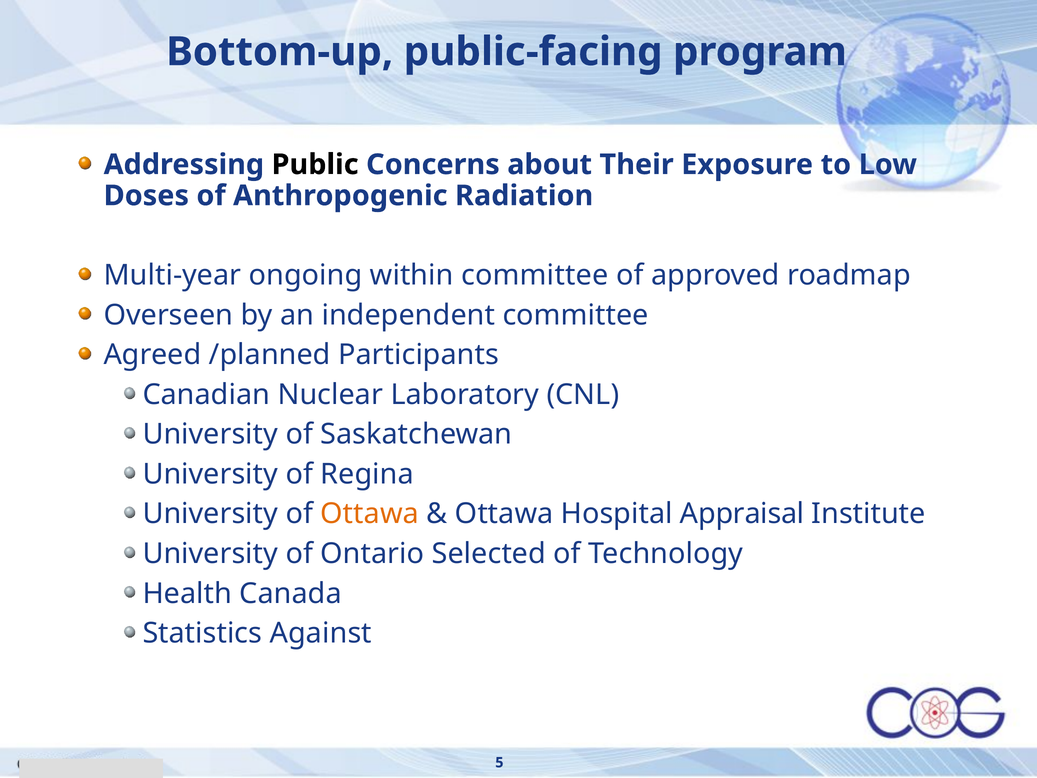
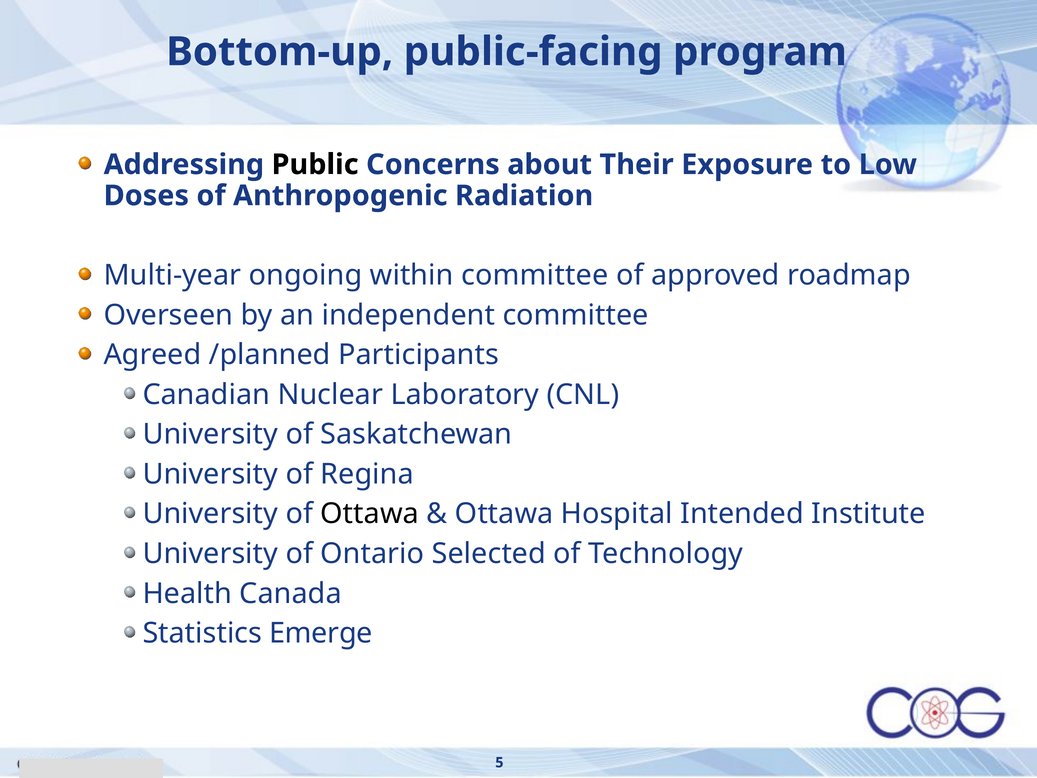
Ottawa colour: orange -> black (370, 514)
Appraisal: Appraisal -> Intended (742, 514)
Against: Against -> Emerge (321, 633)
